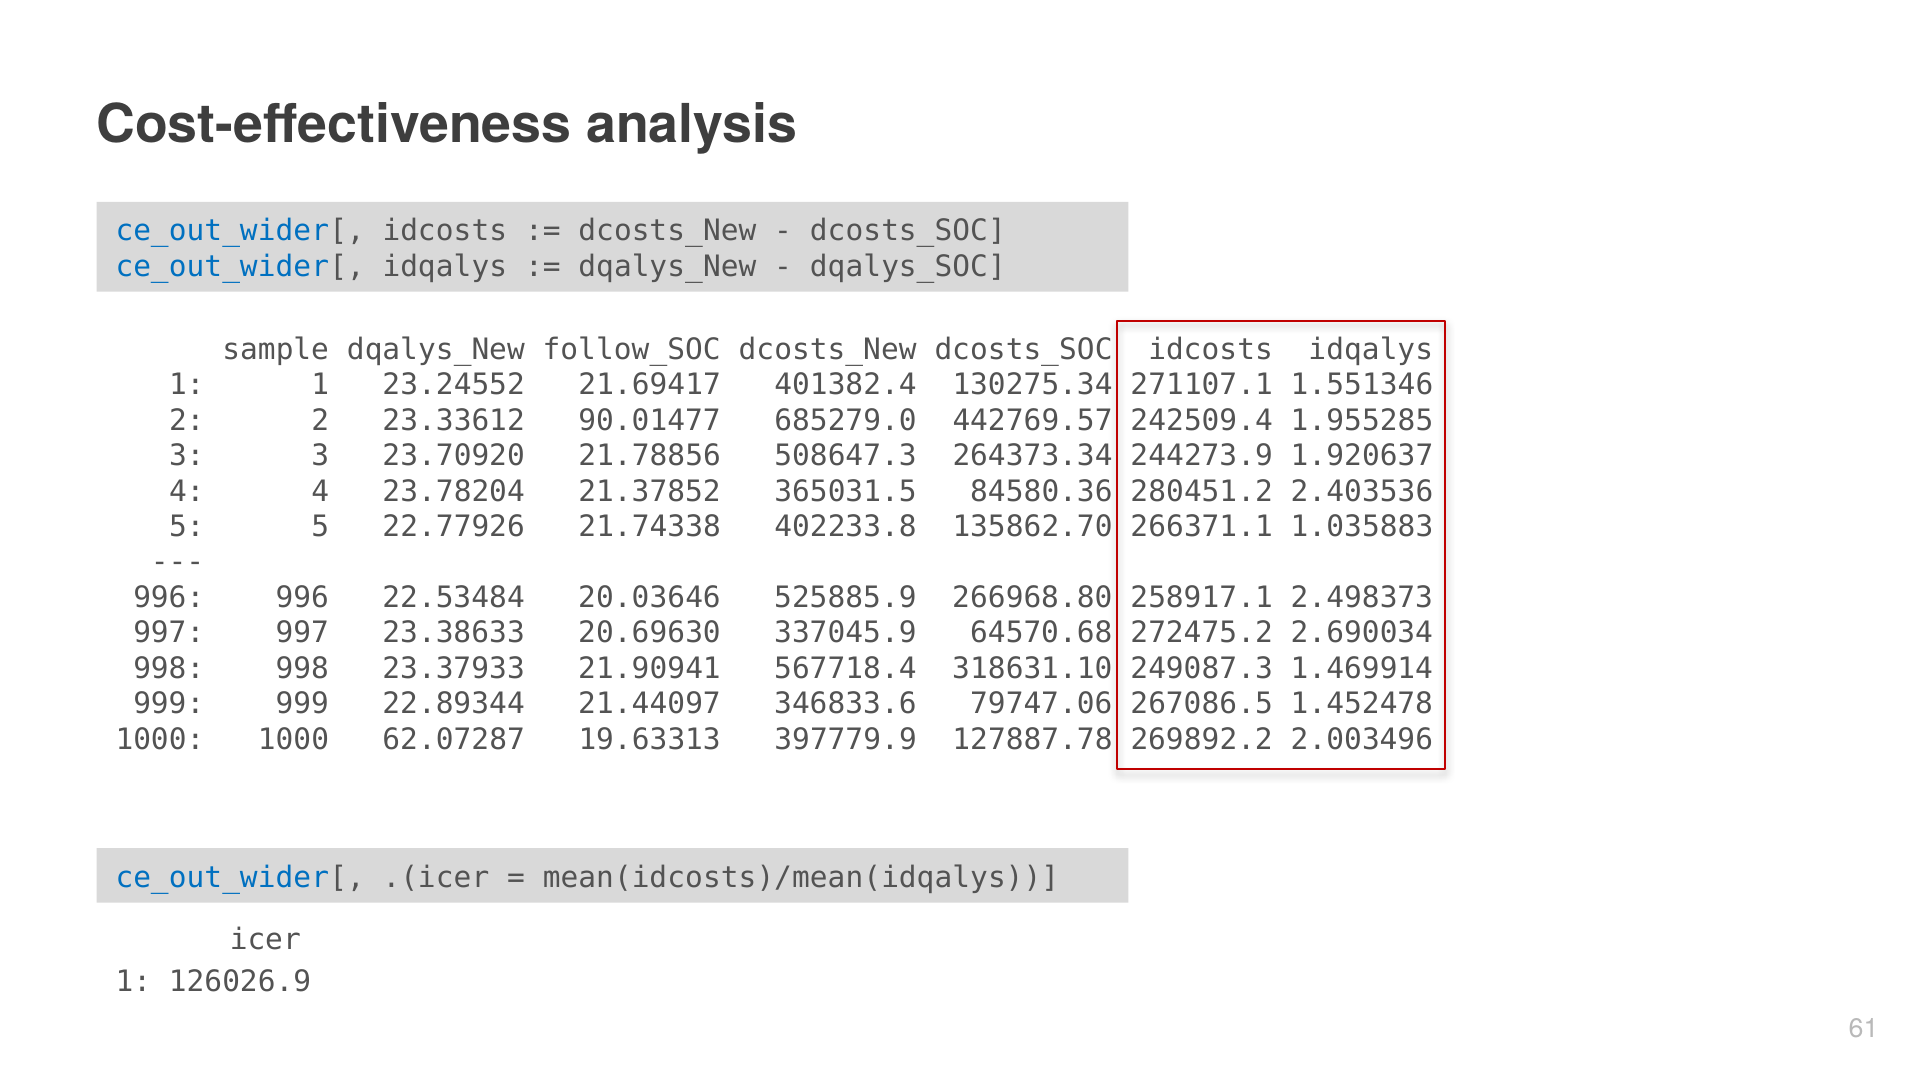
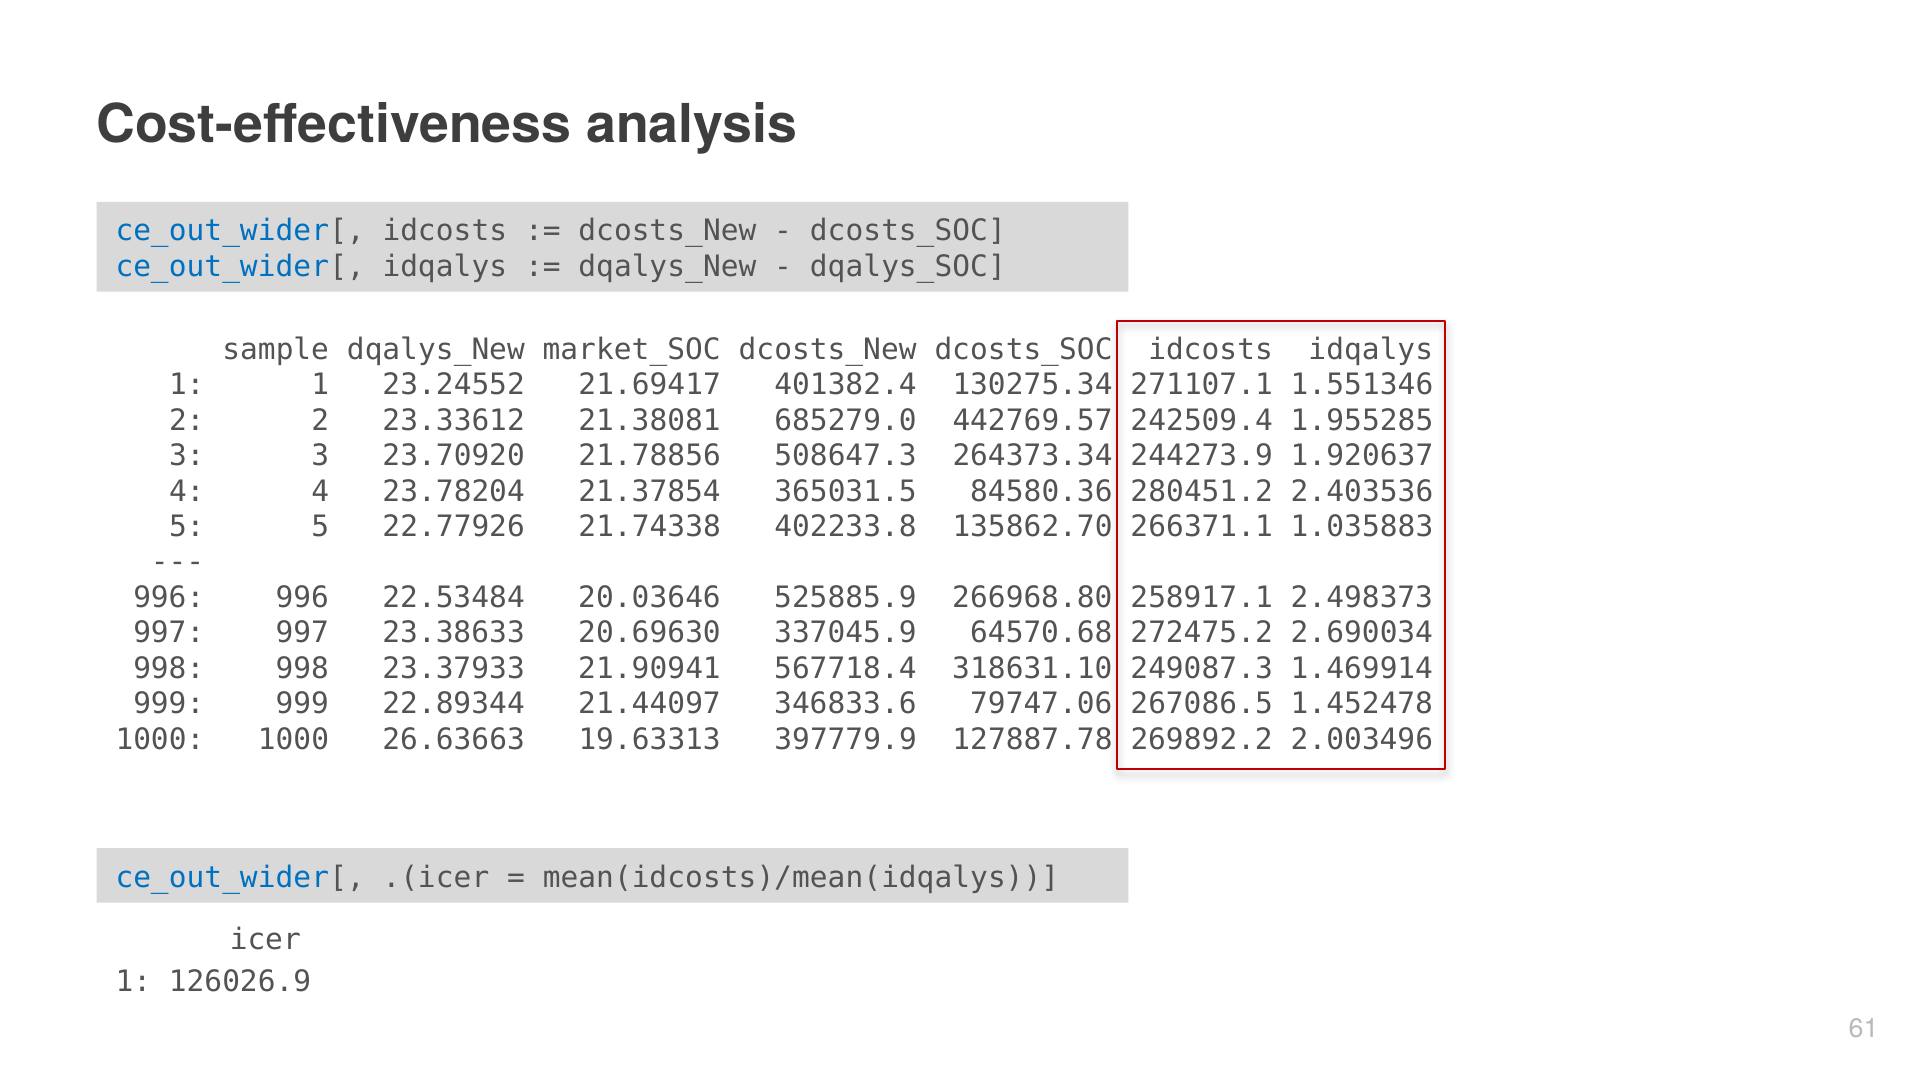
follow_SOC: follow_SOC -> market_SOC (632, 350)
90.01477: 90.01477 -> 21.38081 (650, 421)
21.37852: 21.37852 -> 21.37854 (650, 491)
62.07287: 62.07287 -> 26.63663 (454, 739)
